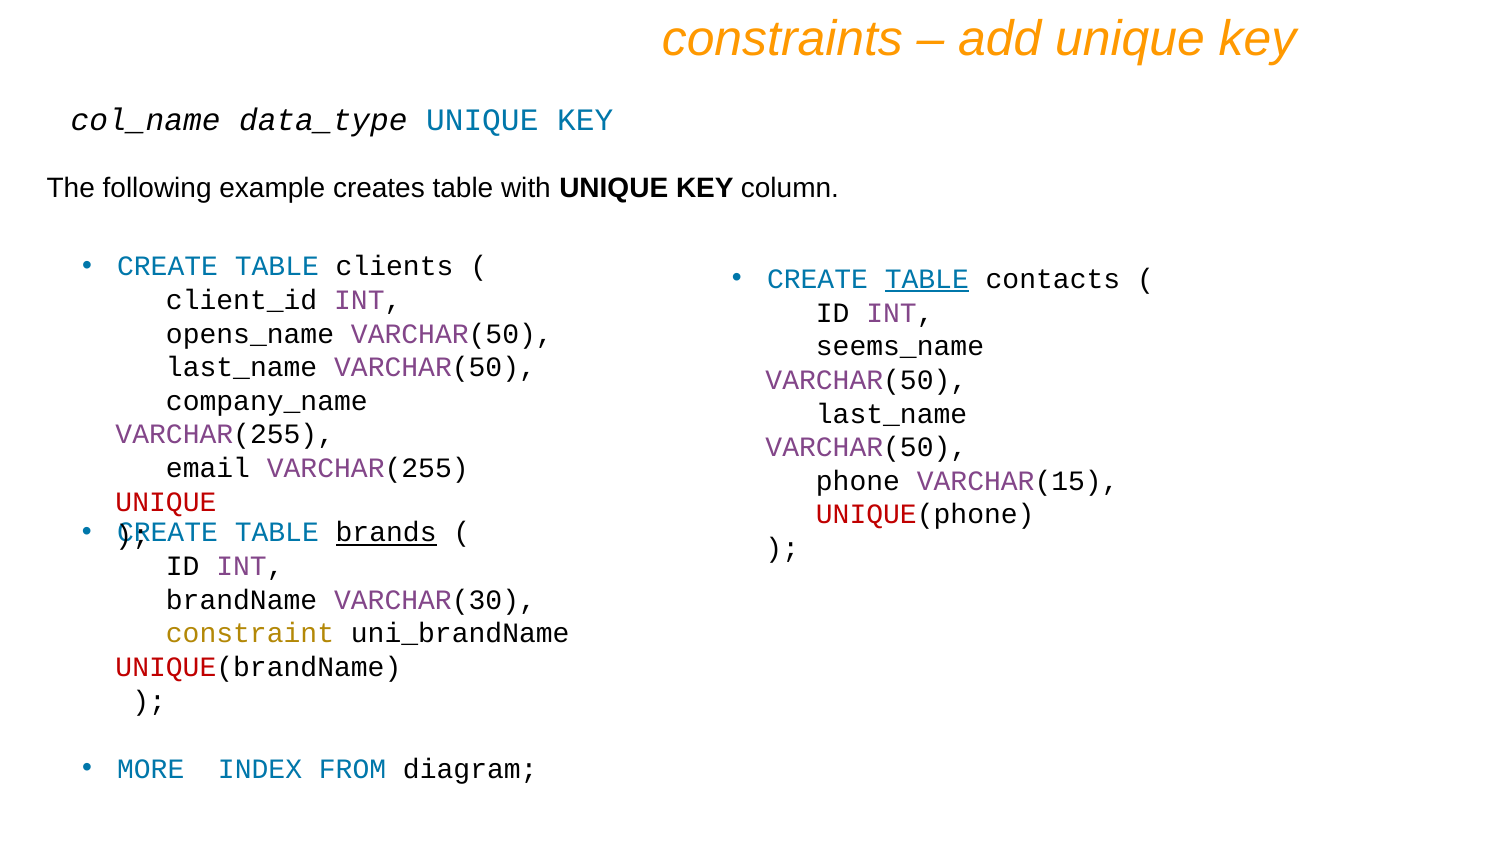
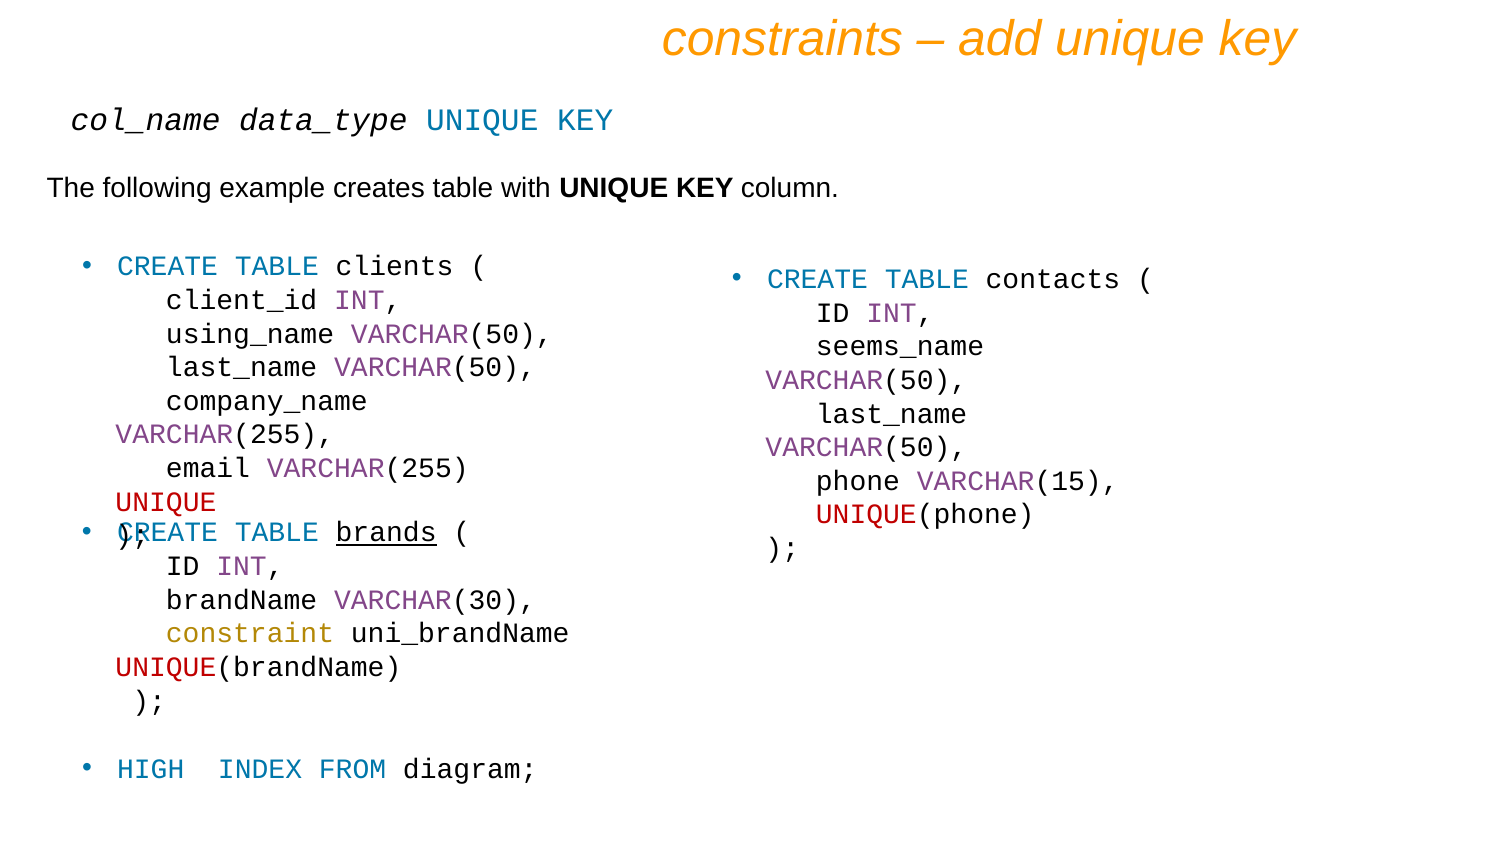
TABLE underline: present -> none (927, 279)
opens_name: opens_name -> using_name (250, 334)
MORE: MORE -> HIGH (151, 769)
